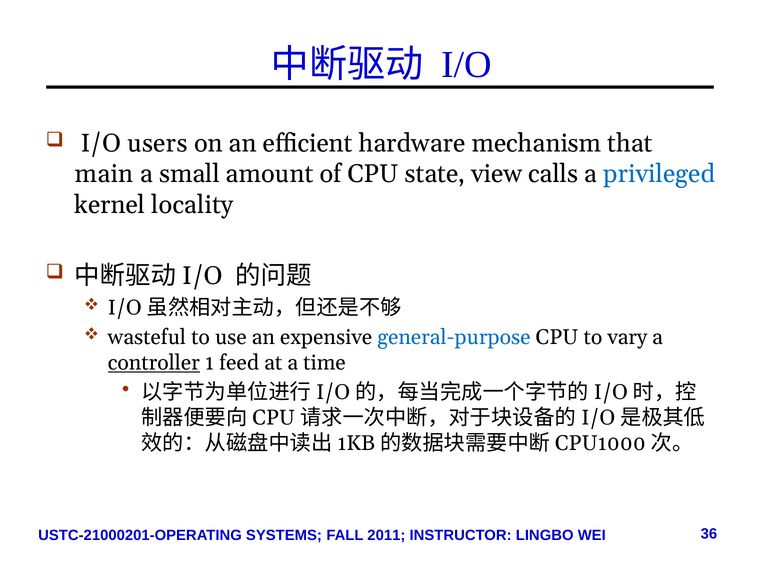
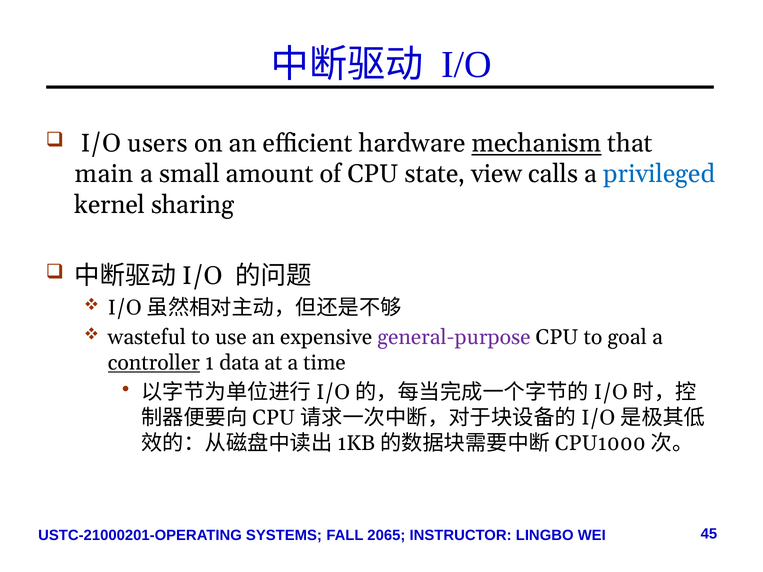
mechanism underline: none -> present (537, 144)
locality: locality -> sharing (193, 205)
general-purpose colour: blue -> purple (454, 337)
vary: vary -> goal (627, 337)
feed: feed -> data (239, 363)
2011: 2011 -> 2065 (386, 536)
36: 36 -> 45 (709, 534)
